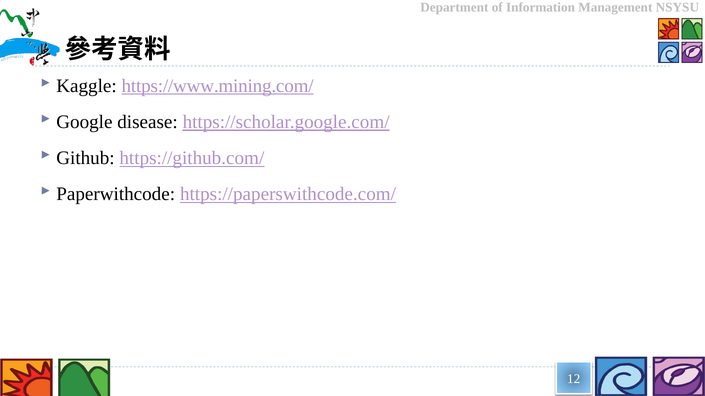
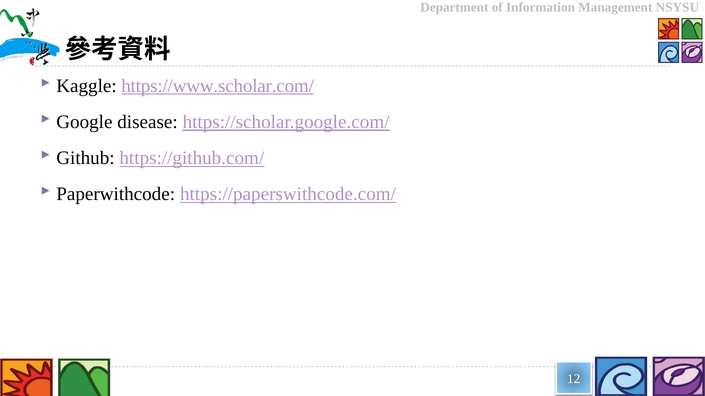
https://www.mining.com/: https://www.mining.com/ -> https://www.scholar.com/ (218, 86)
